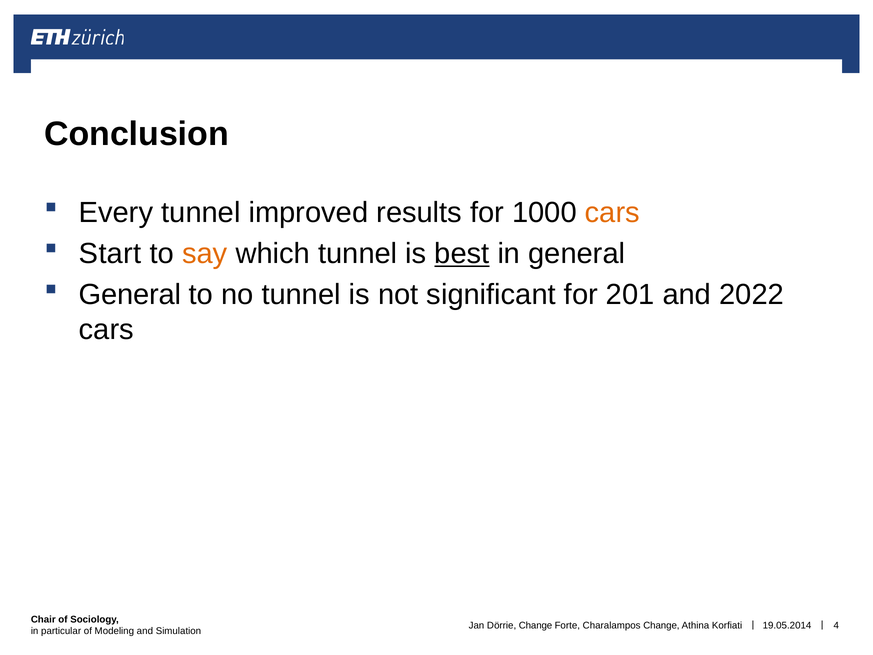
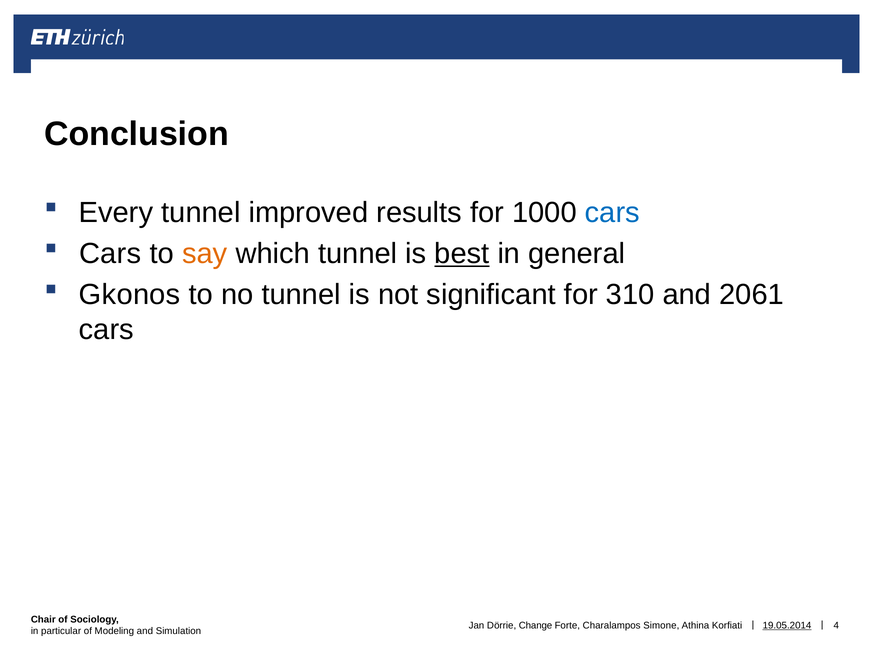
cars colour: orange -> blue (612, 213)
Start: Start -> Cars (110, 254)
General: General -> Gkonos (130, 295)
201: 201 -> 310 (630, 295)
2022: 2022 -> 2061 (752, 295)
Charalampos Change: Change -> Simone (661, 625)
19.05.2014 underline: none -> present (787, 625)
